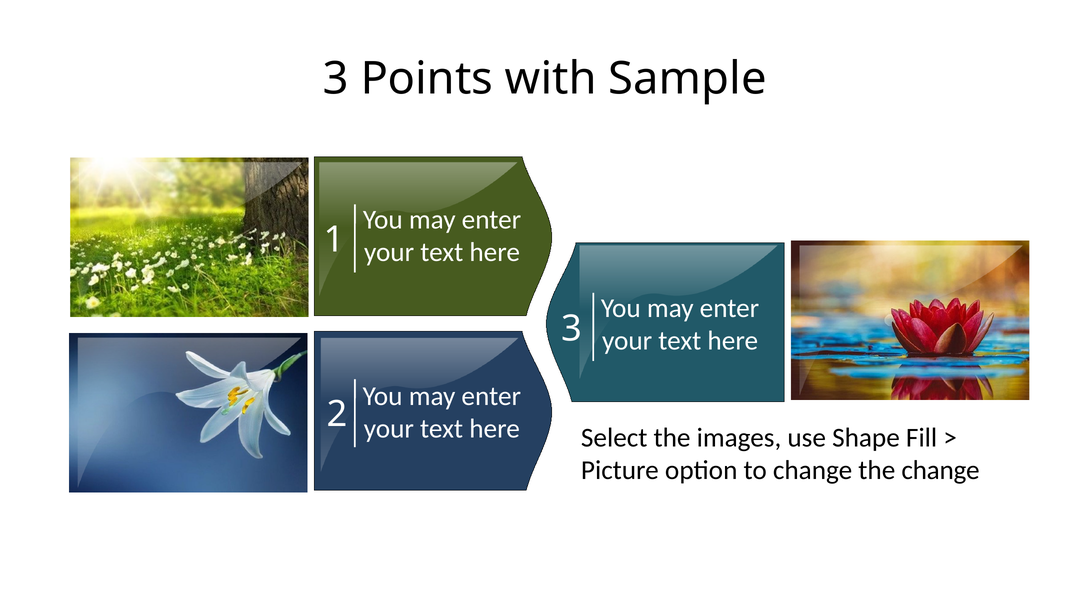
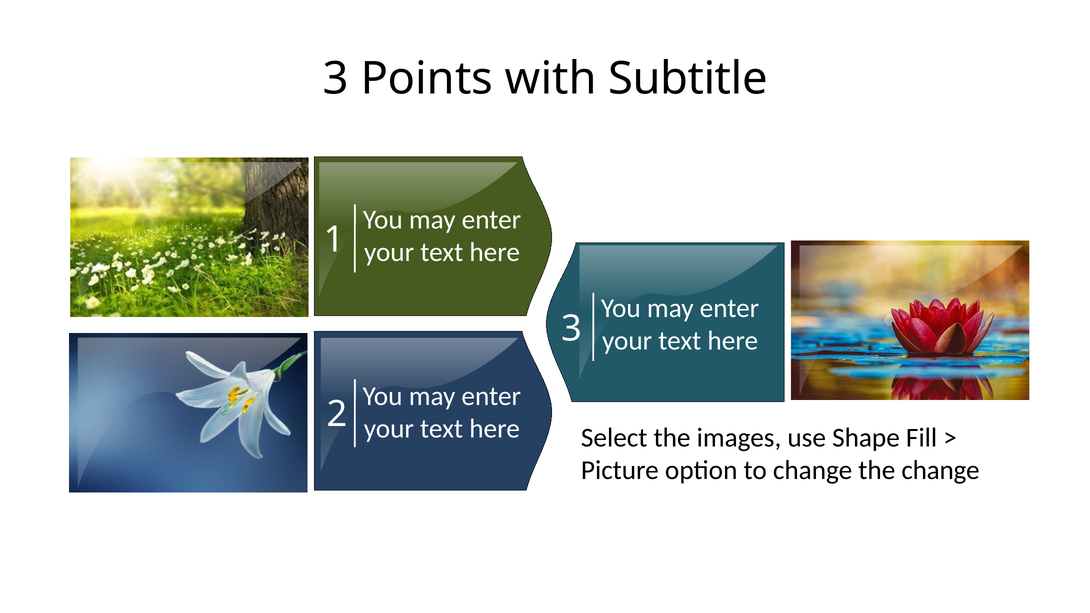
Sample: Sample -> Subtitle (688, 79)
